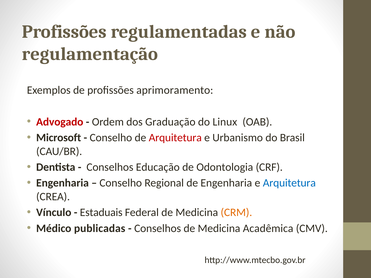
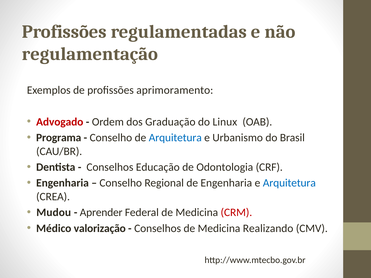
Microsoft: Microsoft -> Programa (59, 138)
Arquitetura colour: red -> blue (175, 138)
Vínculo: Vínculo -> Mudou (54, 213)
Estaduais: Estaduais -> Aprender (101, 213)
CRM colour: orange -> red (236, 213)
publicadas: publicadas -> valorização (100, 228)
Acadêmica: Acadêmica -> Realizando (268, 228)
